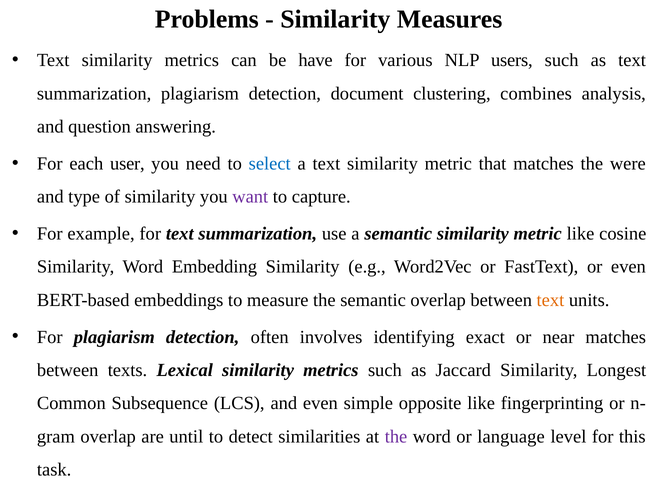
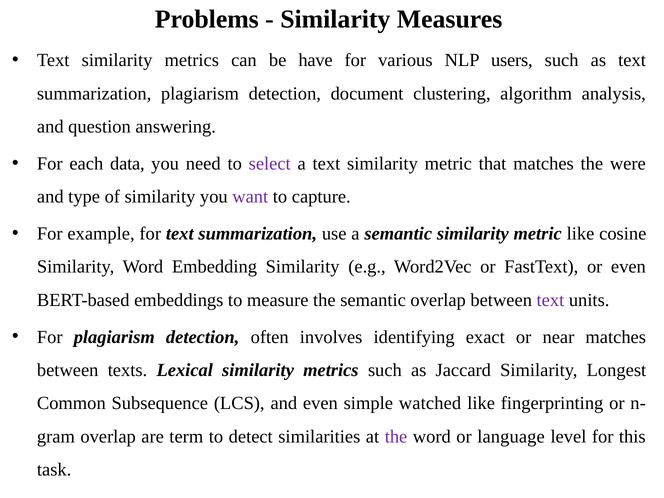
combines: combines -> algorithm (536, 93)
user: user -> data (127, 164)
select colour: blue -> purple (270, 164)
text colour: orange -> purple (550, 300)
opposite: opposite -> watched (430, 403)
until: until -> term (186, 437)
